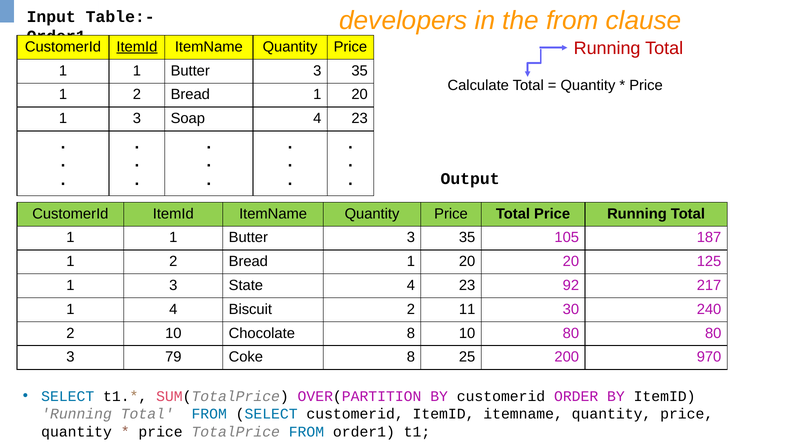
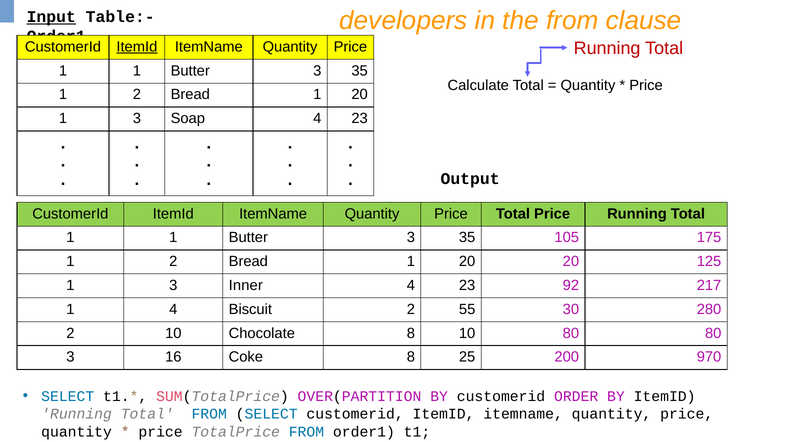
Input underline: none -> present (51, 17)
187: 187 -> 175 (709, 238)
State: State -> Inner (246, 285)
11: 11 -> 55 (467, 309)
240: 240 -> 280 (709, 309)
79: 79 -> 16 (173, 357)
